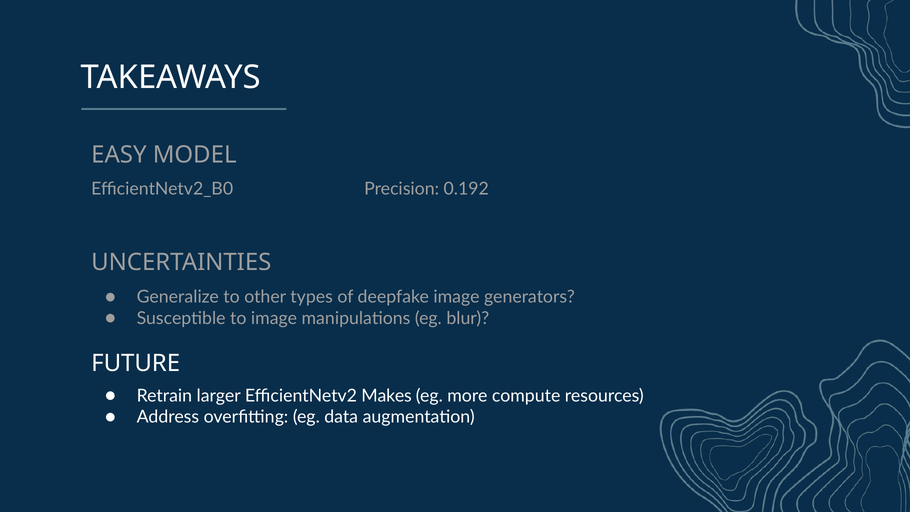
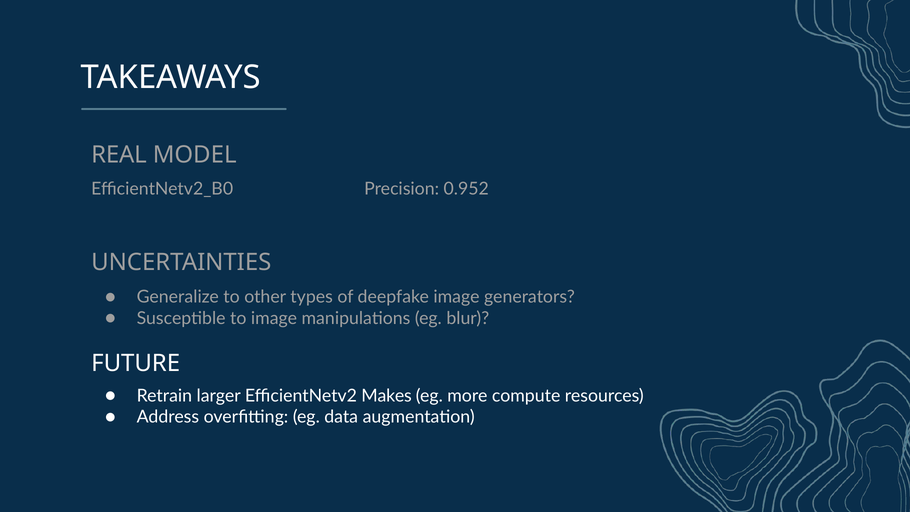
EASY: EASY -> REAL (119, 155)
0.192: 0.192 -> 0.952 (466, 189)
